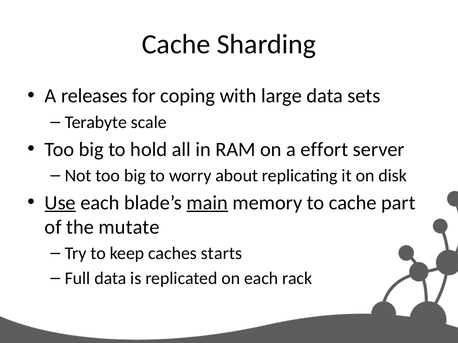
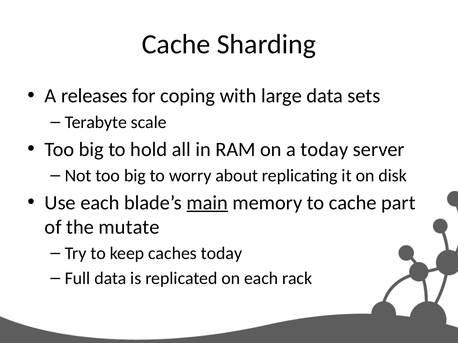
a effort: effort -> today (324, 150)
Use underline: present -> none (60, 203)
caches starts: starts -> today (222, 254)
